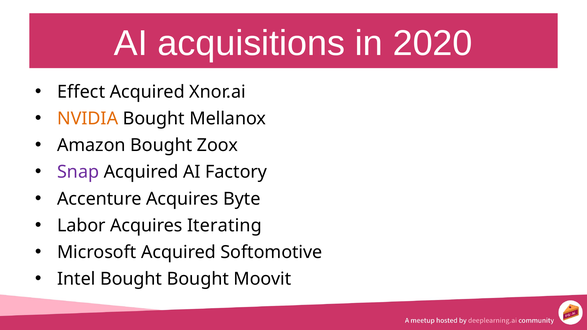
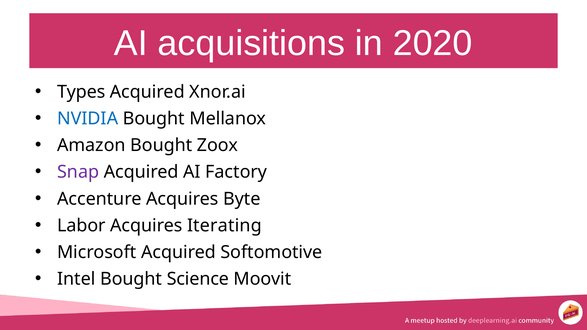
Effect: Effect -> Types (81, 92)
NVIDIA colour: orange -> blue (88, 119)
Bought Bought: Bought -> Science (198, 279)
